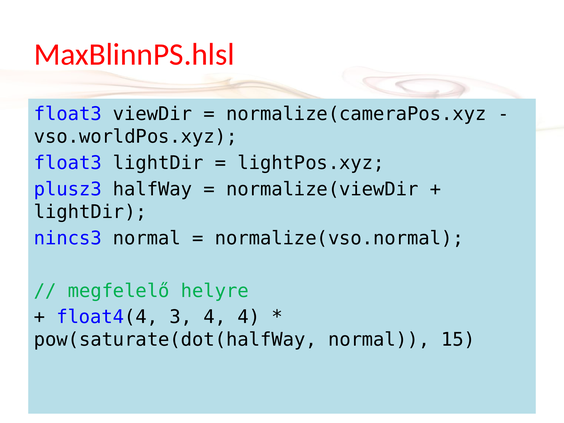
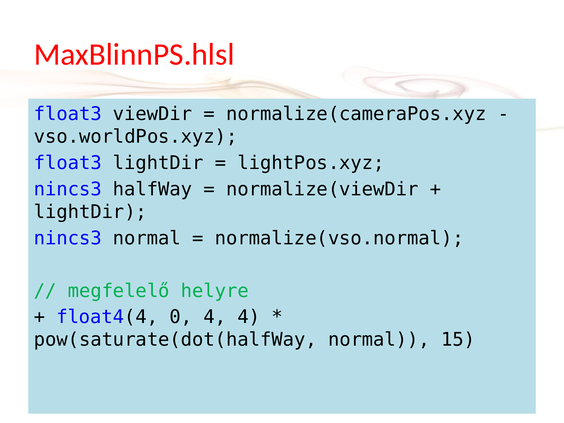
plusz3: plusz3 -> nincs3 (68, 189)
3: 3 -> 0 (181, 317)
